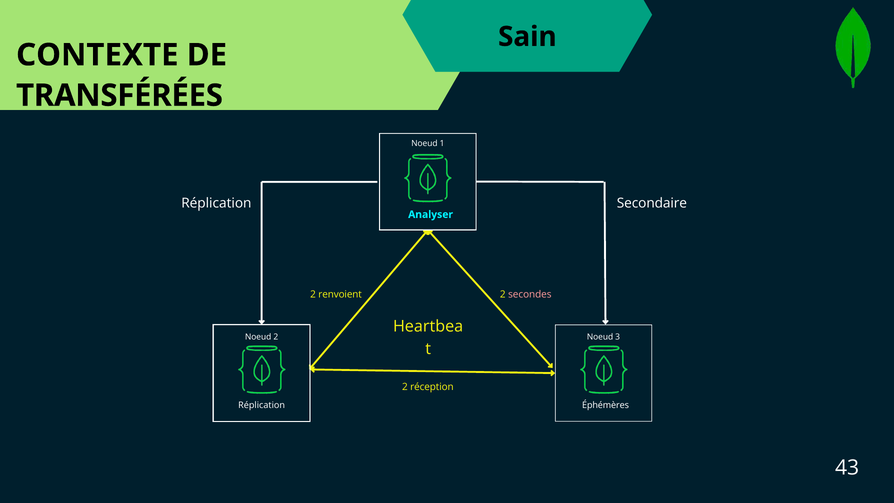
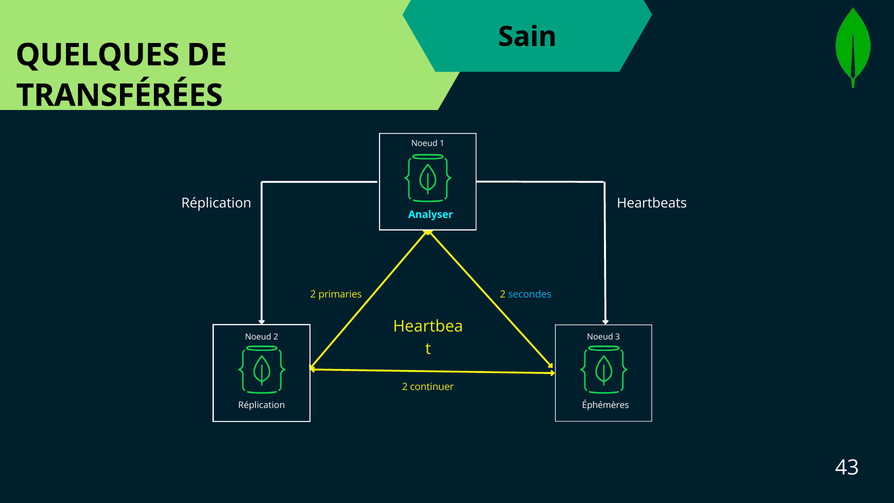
CONTEXTE: CONTEXTE -> QUELQUES (98, 55)
Secondaire: Secondaire -> Heartbeats (652, 203)
renvoient: renvoient -> primaries (340, 295)
secondes colour: pink -> light blue (530, 295)
réception: réception -> continuer (432, 387)
